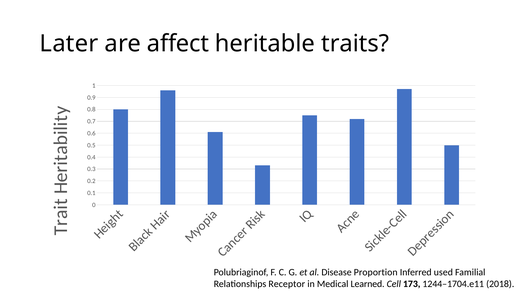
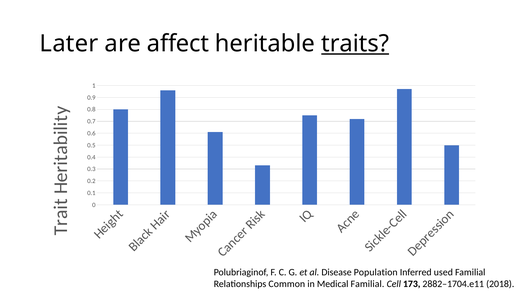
traits underline: none -> present (355, 44)
Proportion: Proportion -> Population (376, 272)
Receptor: Receptor -> Common (287, 284)
Medical Learned: Learned -> Familial (367, 284)
1244–1704.e11: 1244–1704.e11 -> 2882–1704.e11 (453, 284)
